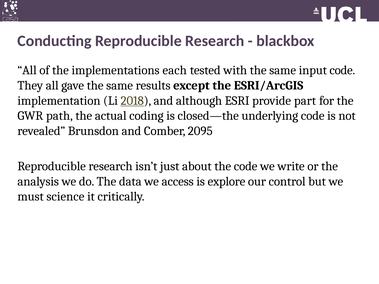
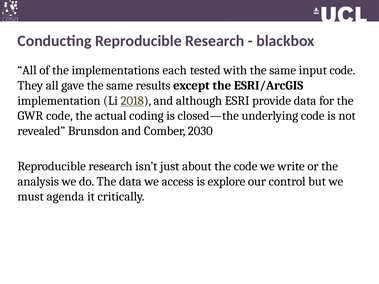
provide part: part -> data (305, 101)
GWR path: path -> code (59, 116)
2095: 2095 -> 2030 (200, 131)
science: science -> agenda (65, 197)
